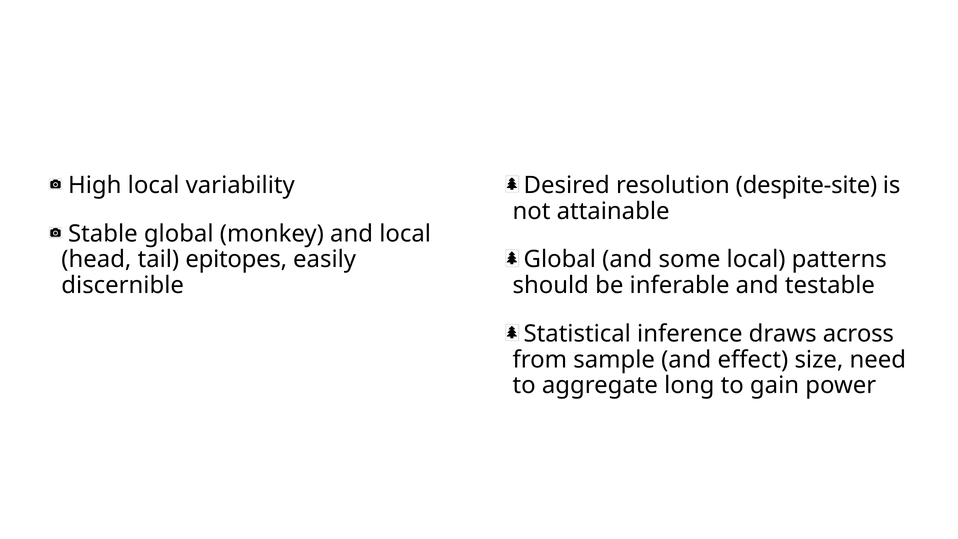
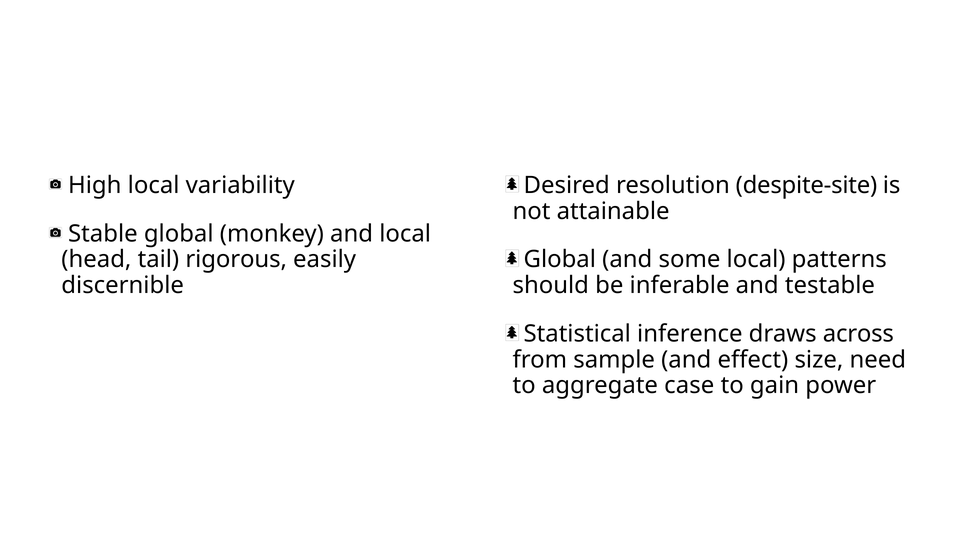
epitopes: epitopes -> rigorous (236, 260)
long: long -> case (689, 385)
